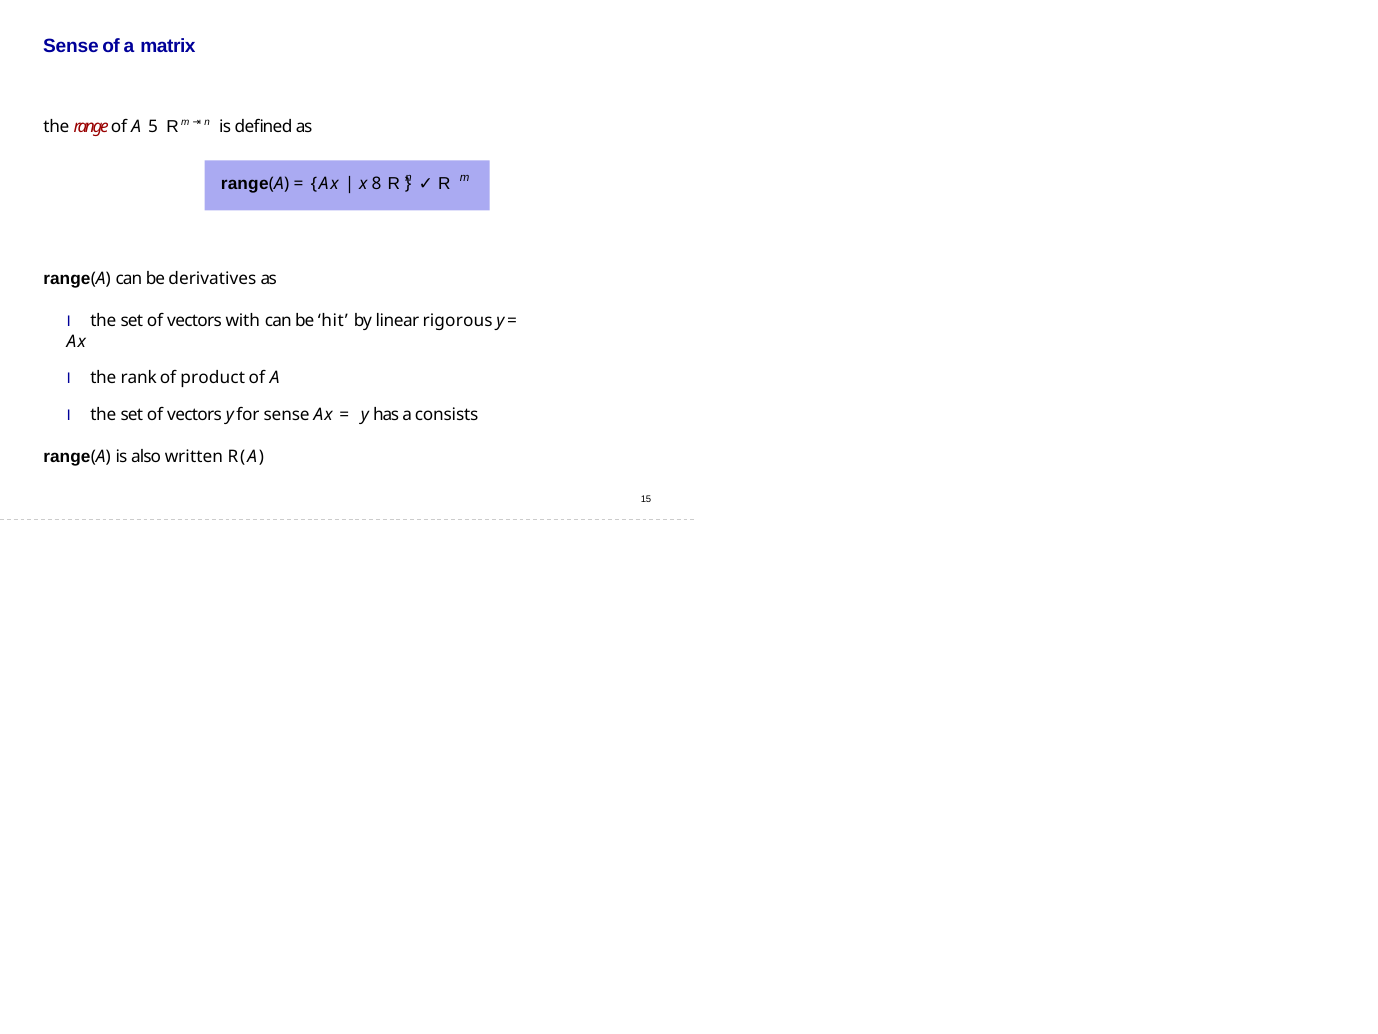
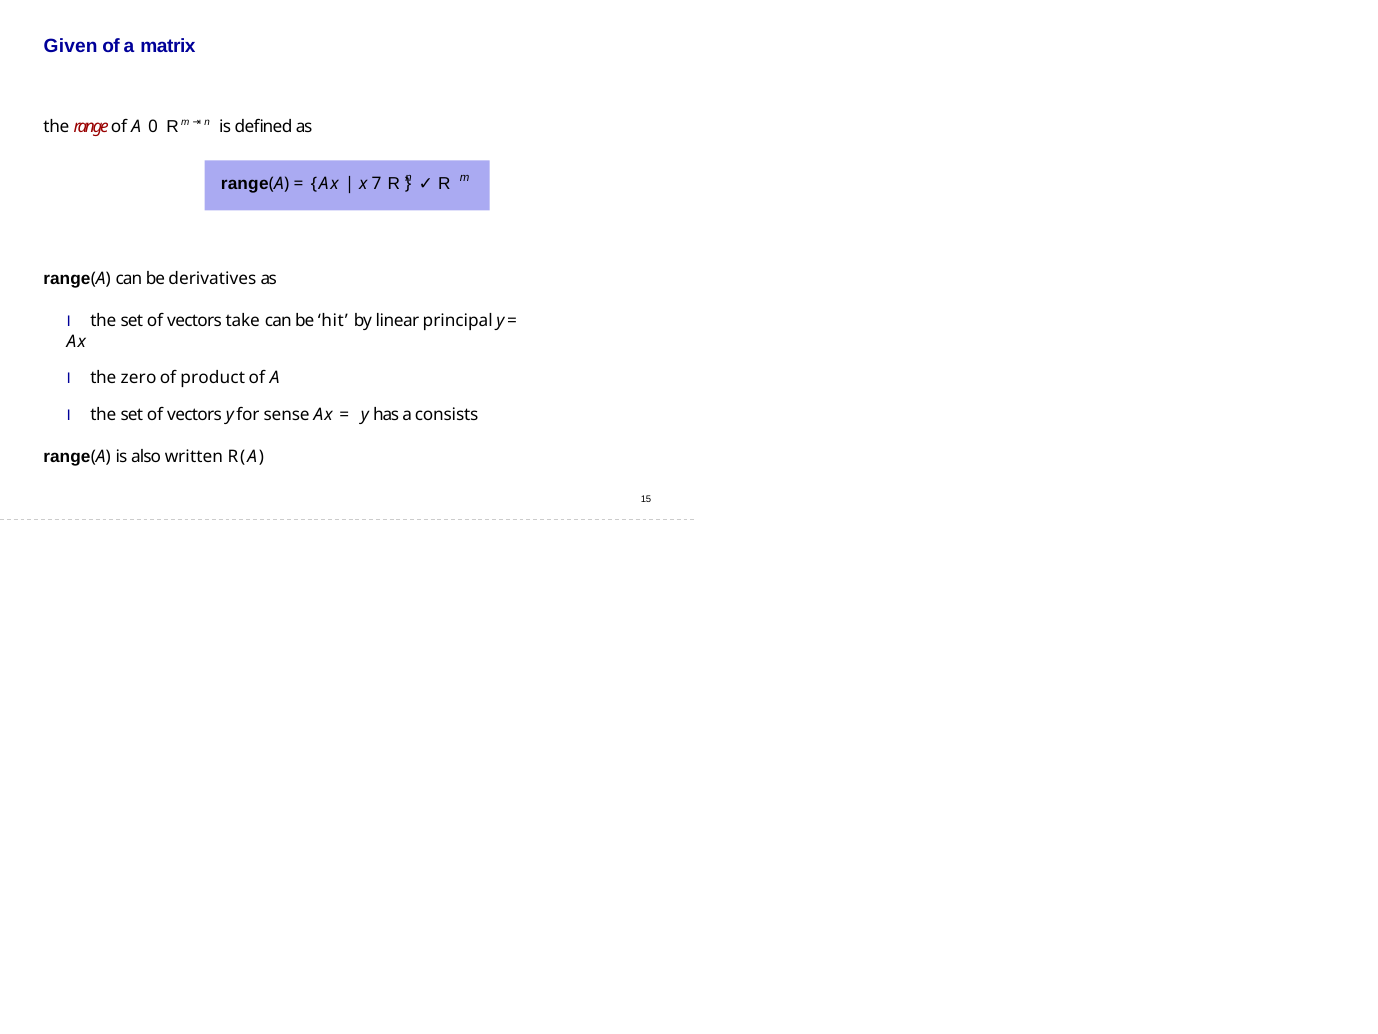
Sense: Sense -> Given (71, 46)
5: 5 -> 0 (153, 126)
8: 8 -> 7 (377, 184)
with: with -> take (243, 321)
rigorous: rigorous -> principal (458, 321)
rank: rank -> zero (139, 378)
